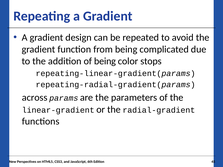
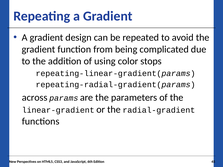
of being: being -> using (105, 61)
